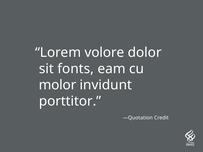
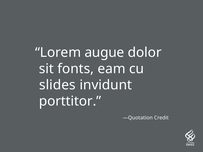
volore: volore -> augue (104, 53)
molor: molor -> slides (57, 85)
